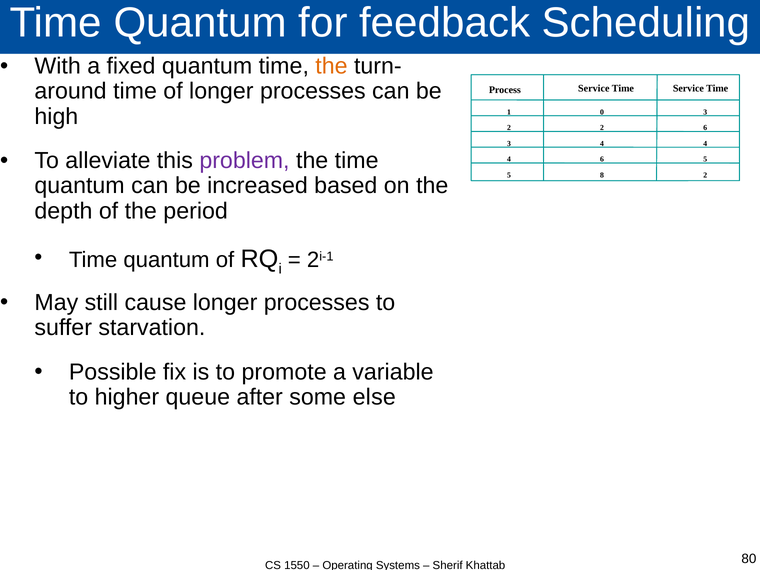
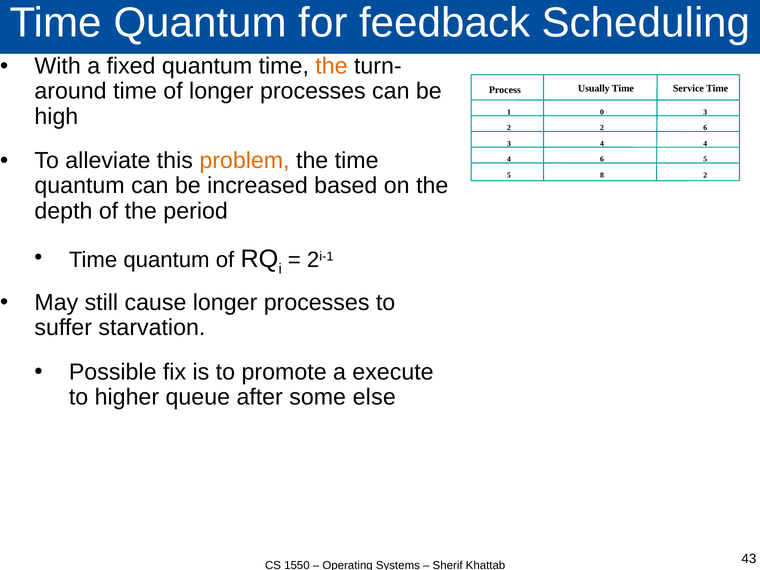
Process Service: Service -> Usually (594, 88)
problem colour: purple -> orange (244, 161)
variable: variable -> execute (393, 372)
80: 80 -> 43 (749, 559)
